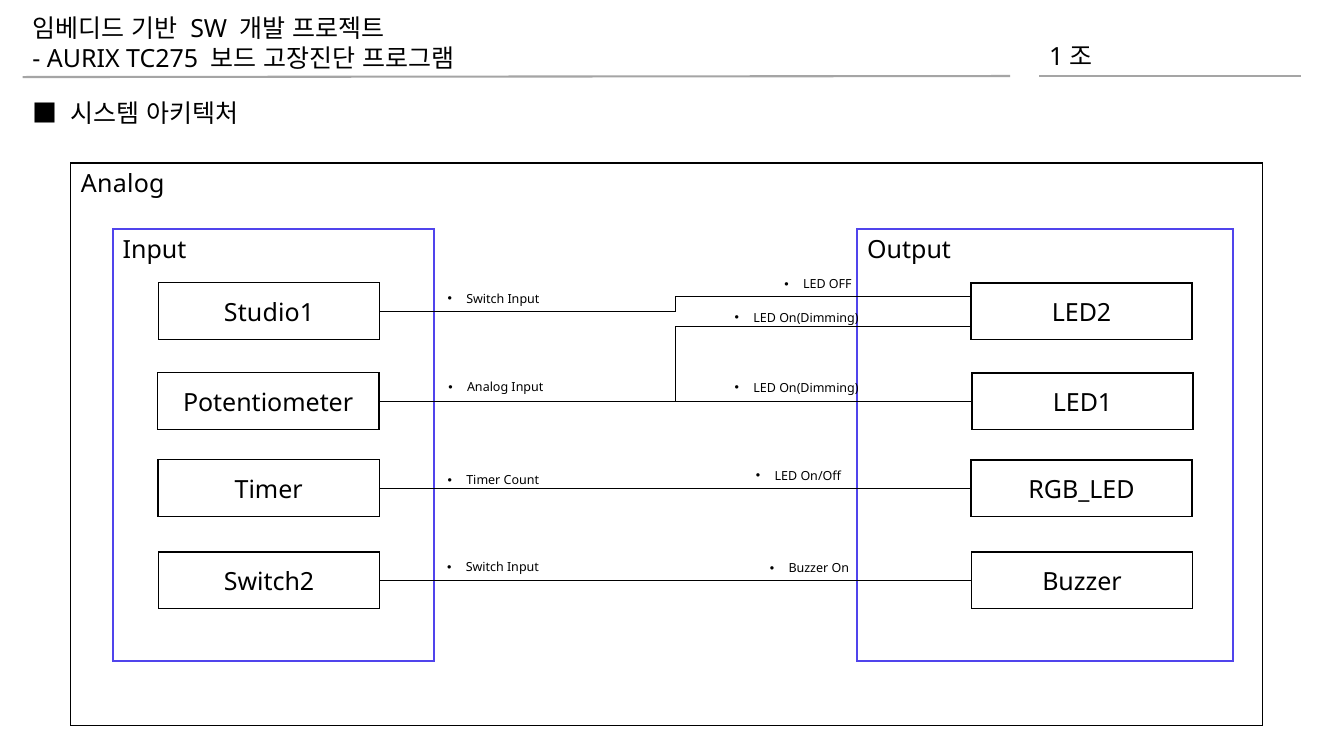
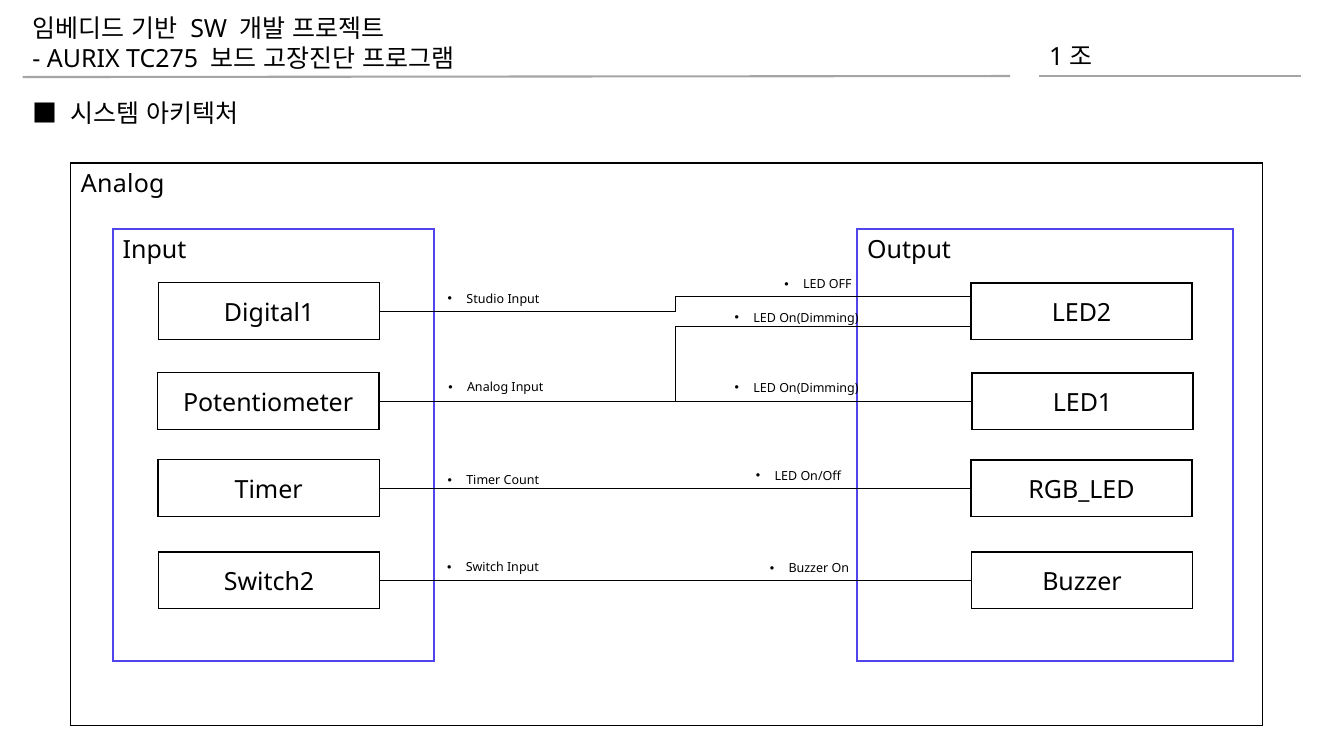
Switch: Switch -> Studio (485, 299)
Studio1: Studio1 -> Digital1 (269, 313)
